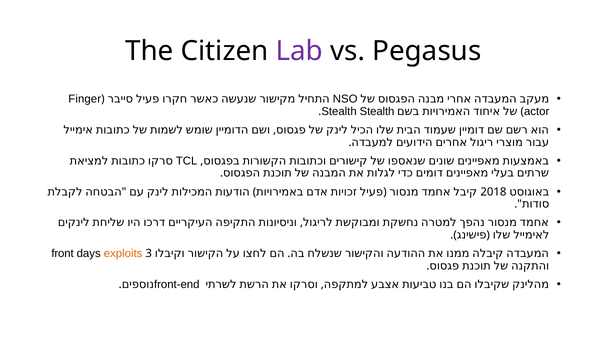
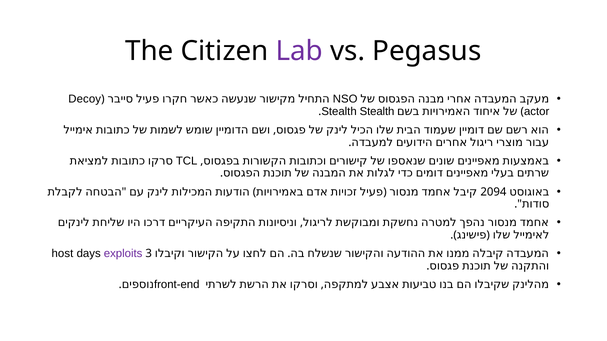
Finger: Finger -> Decoy (85, 99)
2018: 2018 -> 2094 (493, 192)
front: front -> host (62, 254)
exploits colour: orange -> purple (123, 254)
